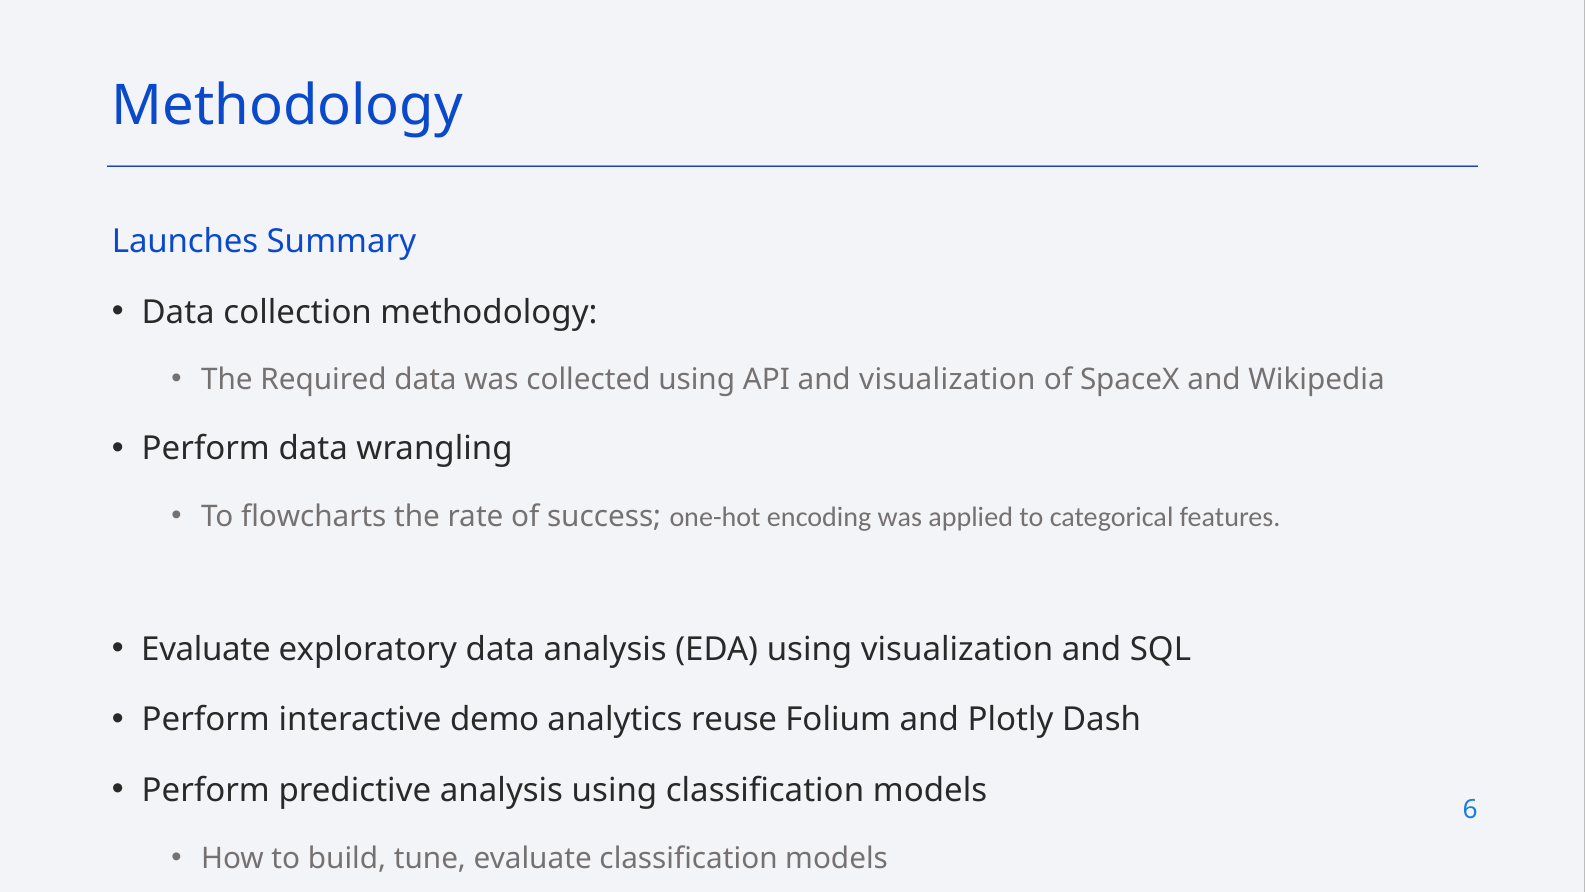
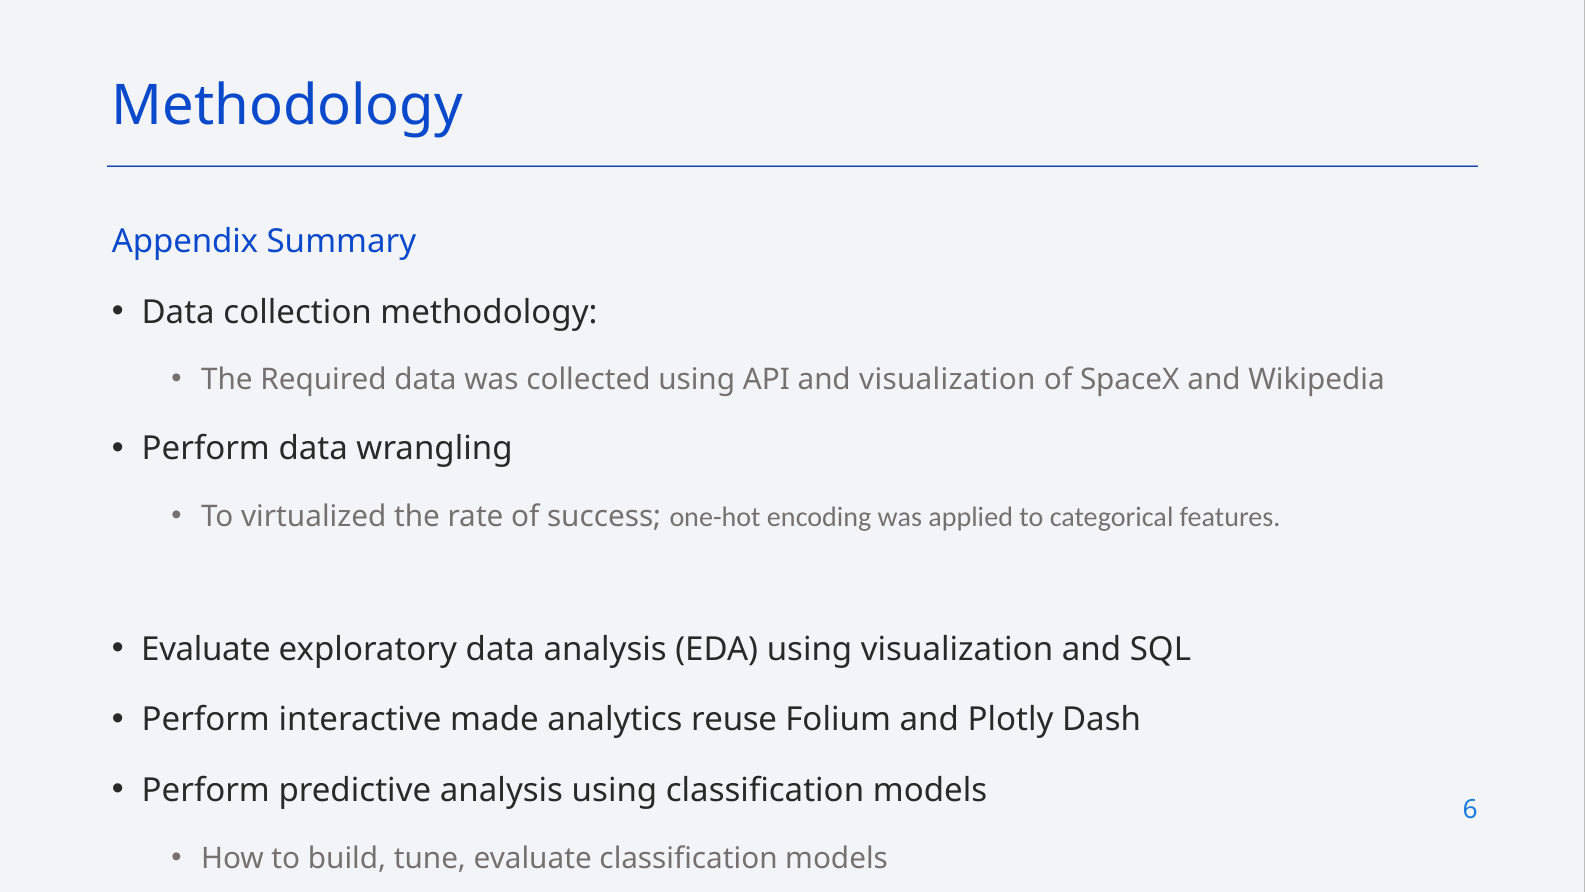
Launches: Launches -> Appendix (185, 241)
flowcharts: flowcharts -> virtualized (314, 516)
demo: demo -> made (494, 720)
